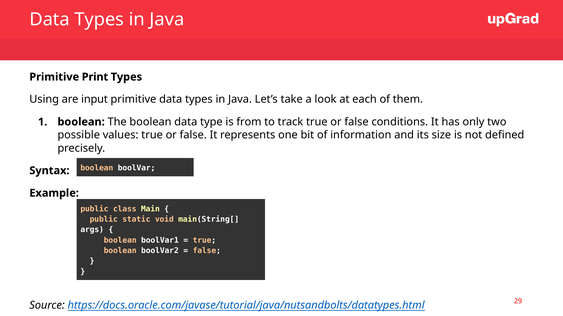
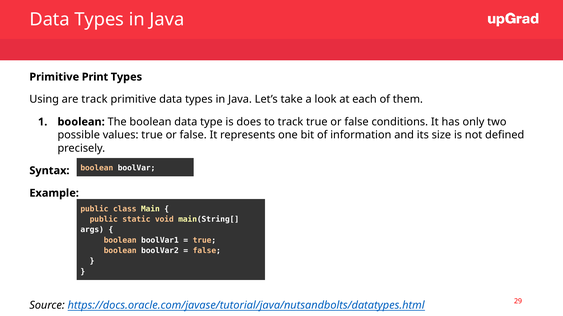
are input: input -> track (94, 100)
from: from -> does (249, 122)
